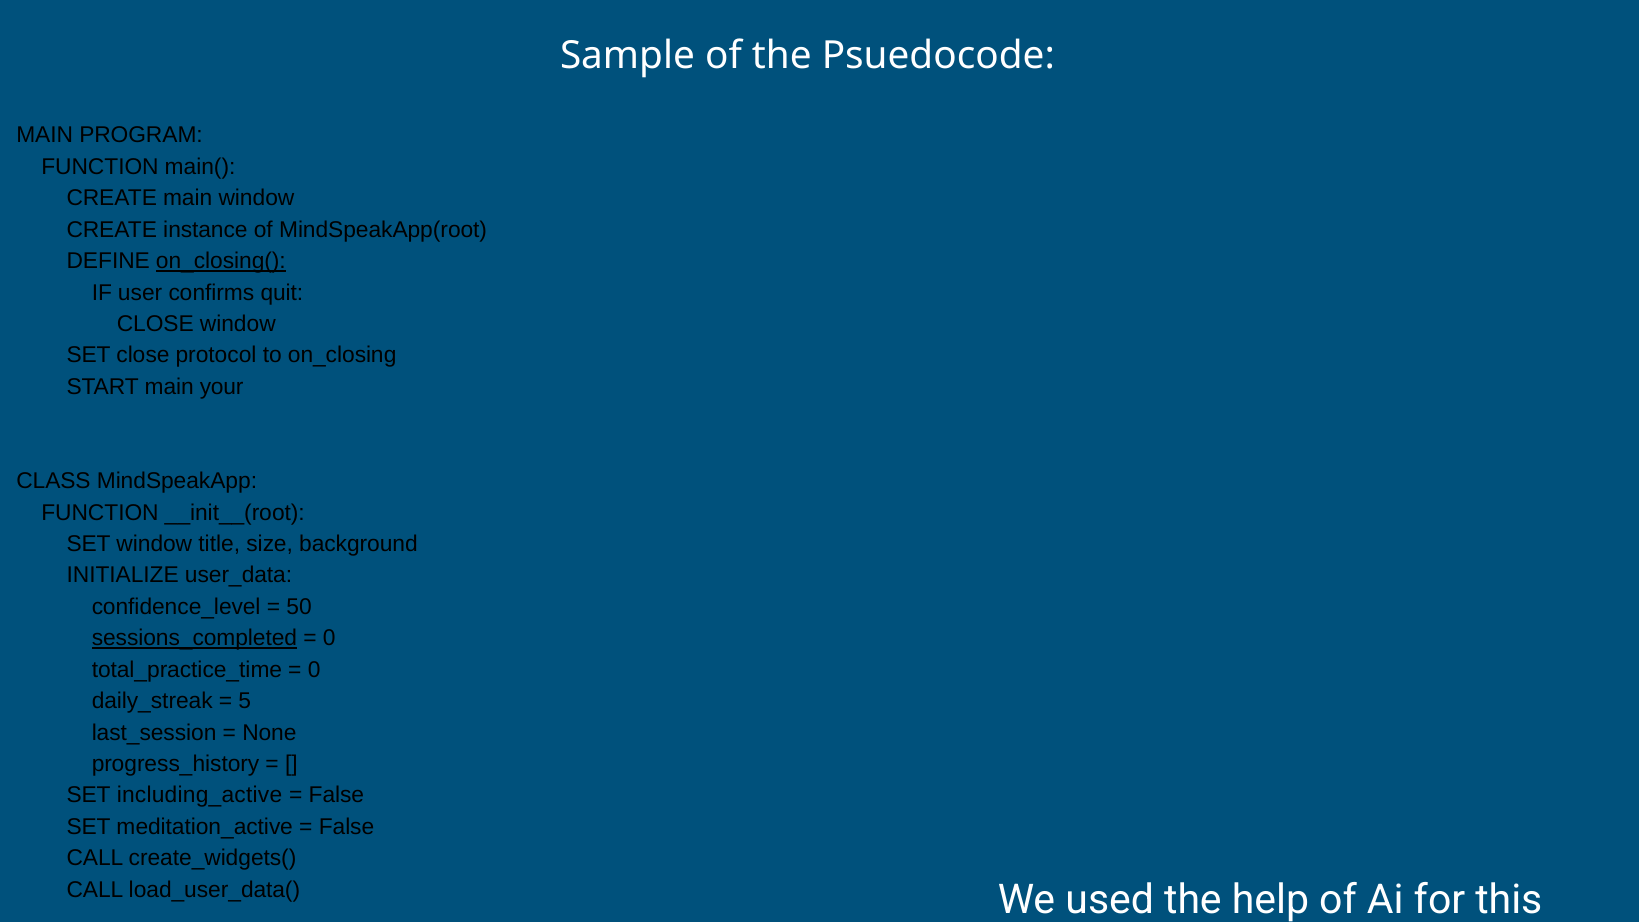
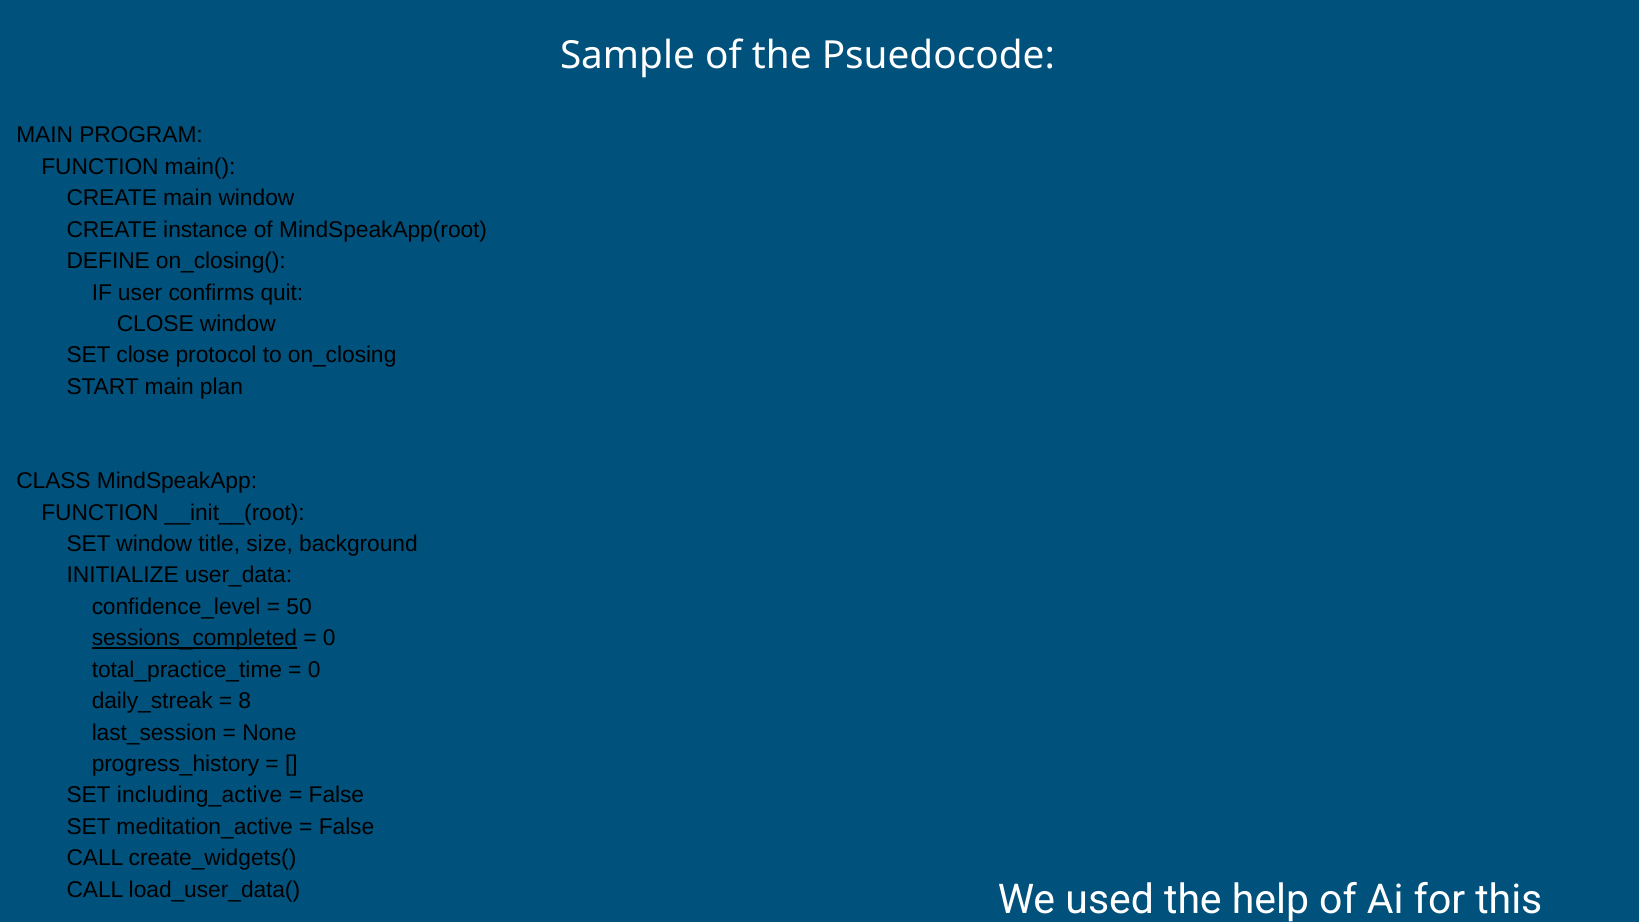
on_closing( underline: present -> none (221, 261)
your: your -> plan (221, 387)
5: 5 -> 8 (245, 701)
